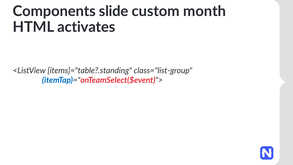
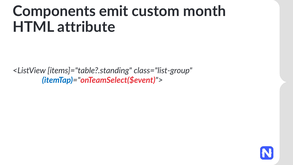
slide: slide -> emit (114, 11)
activates: activates -> attribute (86, 27)
